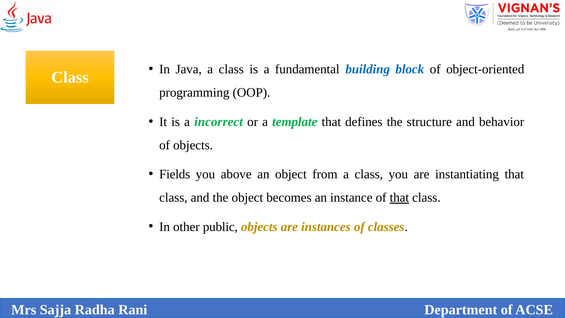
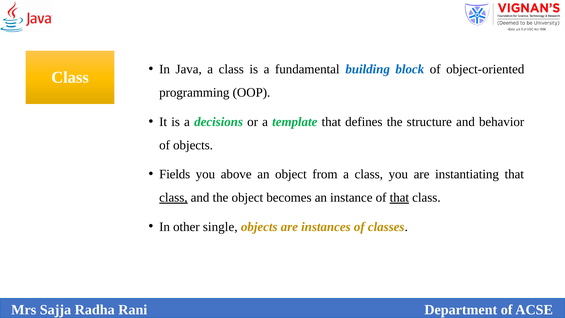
incorrect: incorrect -> decisions (219, 122)
class underline: none -> present (173, 197)
public: public -> single (220, 227)
